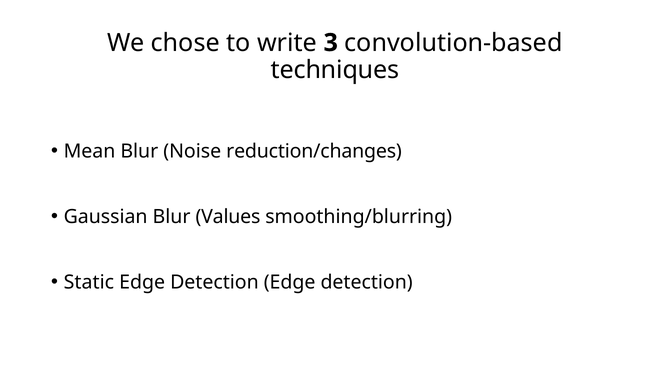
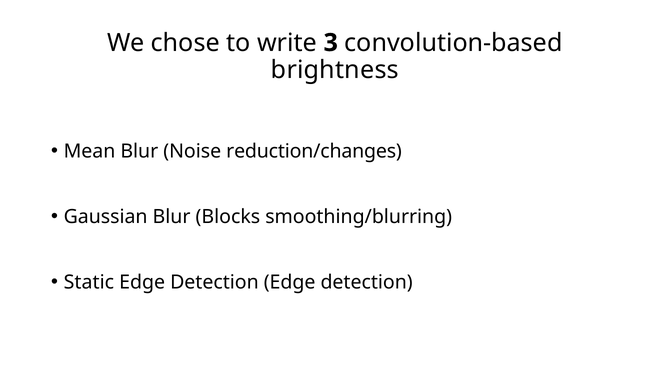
techniques: techniques -> brightness (335, 70)
Values: Values -> Blocks (228, 217)
